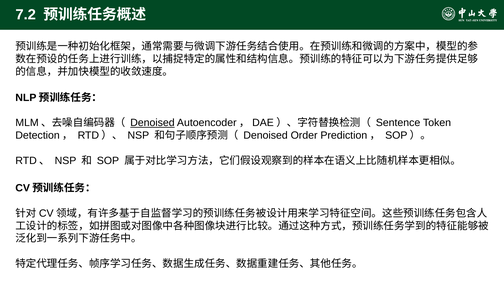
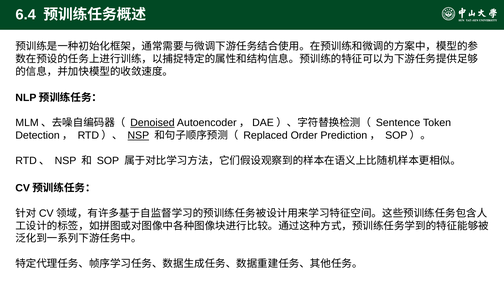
7.2: 7.2 -> 6.4 (26, 15)
NSP underline: none -> present (138, 136)
Denoised: Denoised -> Replaced (266, 136)
